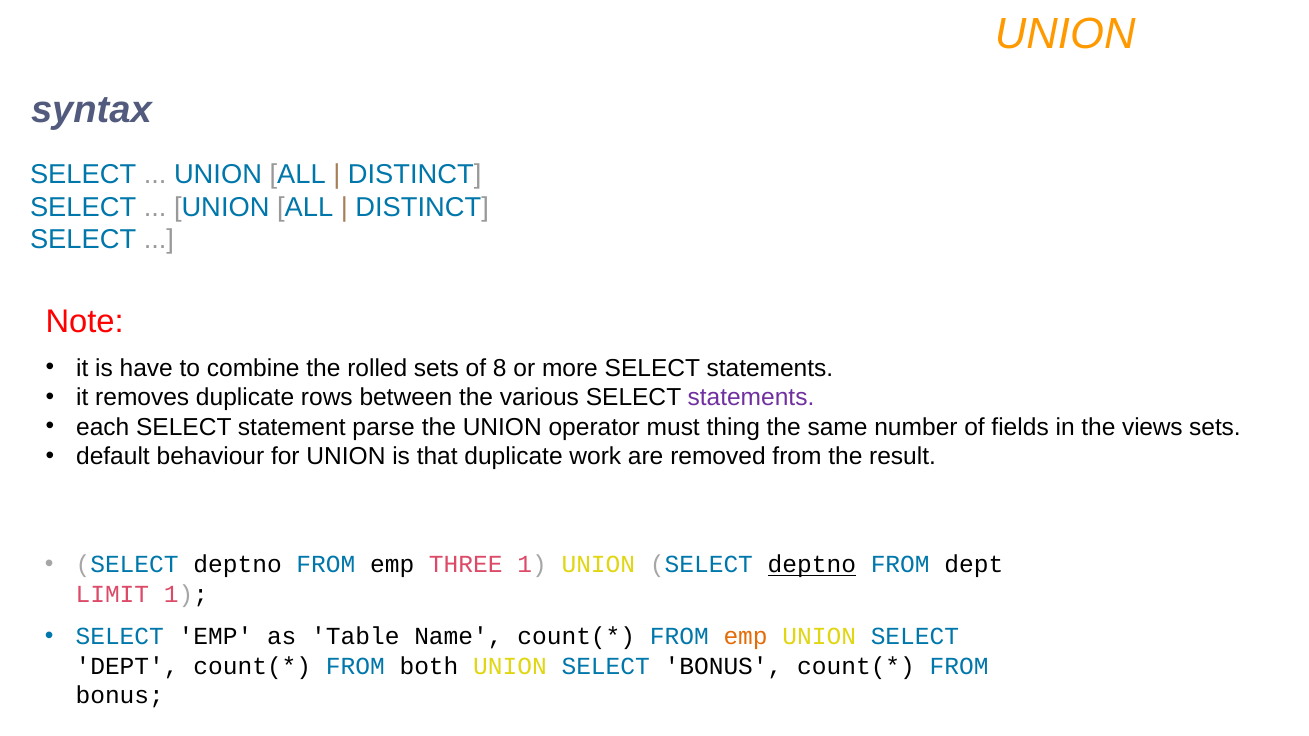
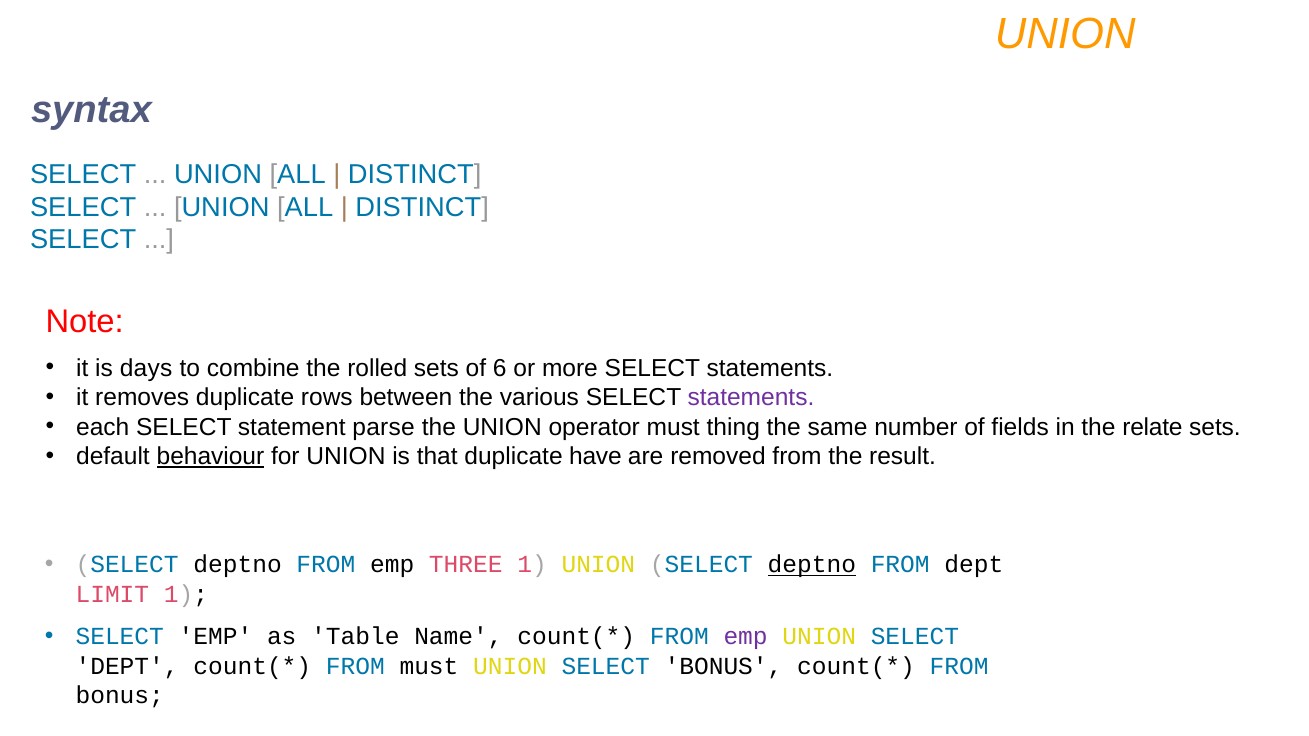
have: have -> days (146, 368)
8: 8 -> 6 (500, 368)
views: views -> relate (1152, 427)
behaviour underline: none -> present (210, 457)
work: work -> have (595, 457)
emp colour: orange -> purple (746, 637)
FROM both: both -> must (429, 667)
